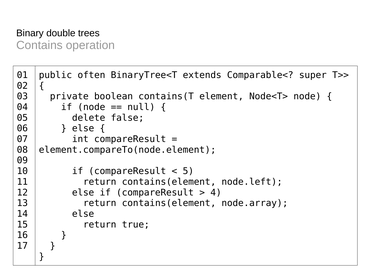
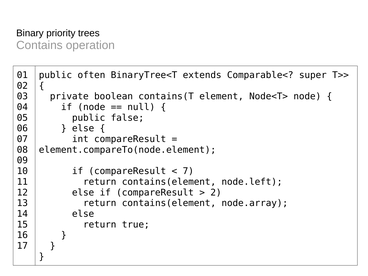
double: double -> priority (61, 33)
delete: delete -> public (89, 118)
5: 5 -> 7 (188, 171)
4: 4 -> 2 (216, 192)
